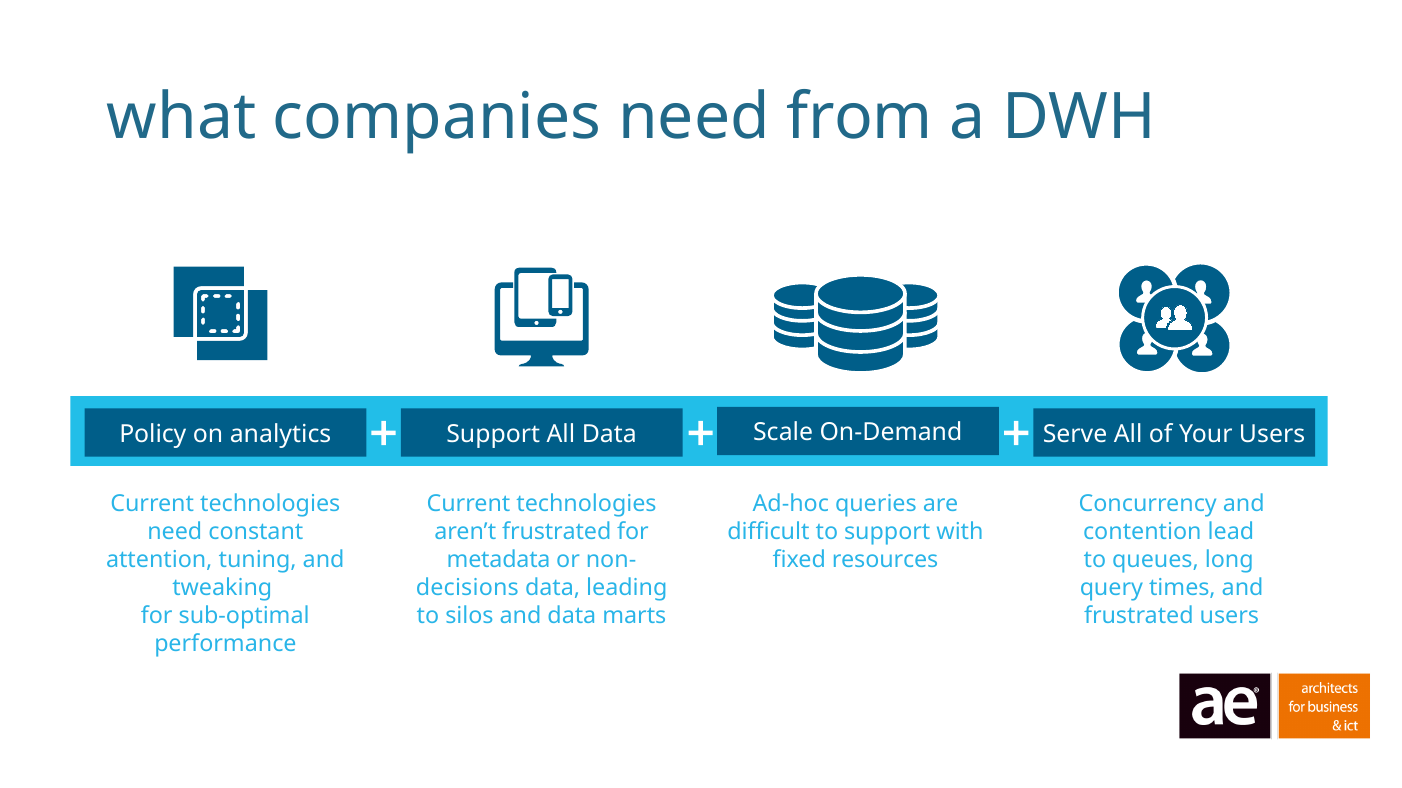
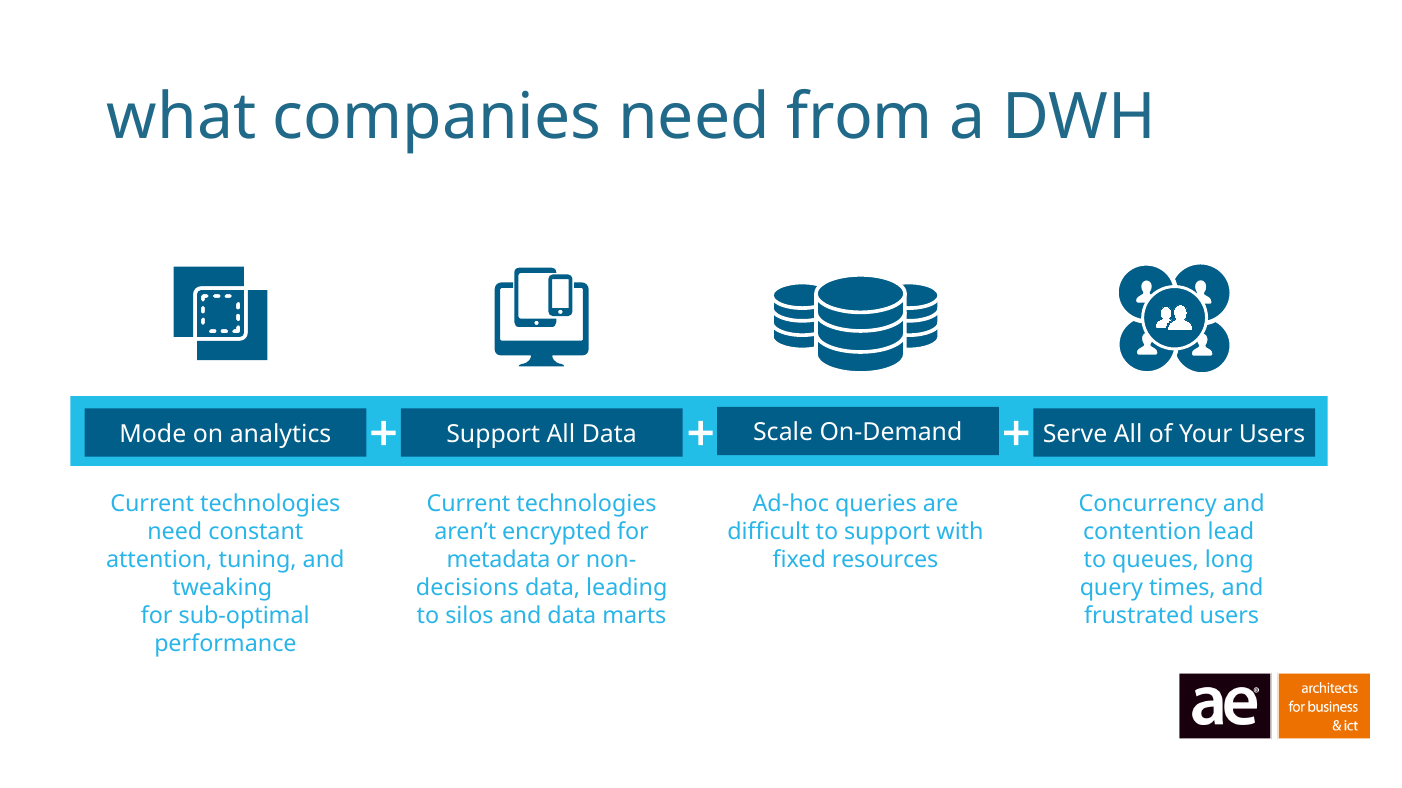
Policy: Policy -> Mode (153, 435)
aren’t frustrated: frustrated -> encrypted (557, 532)
